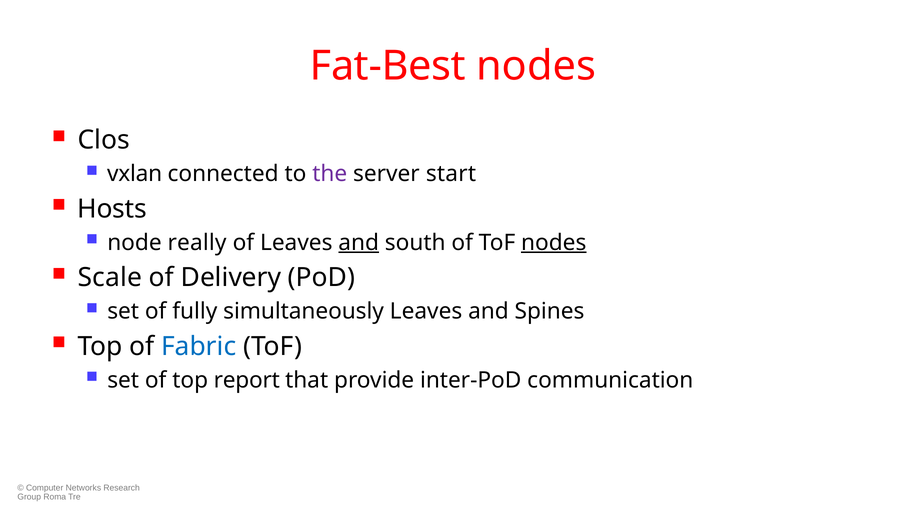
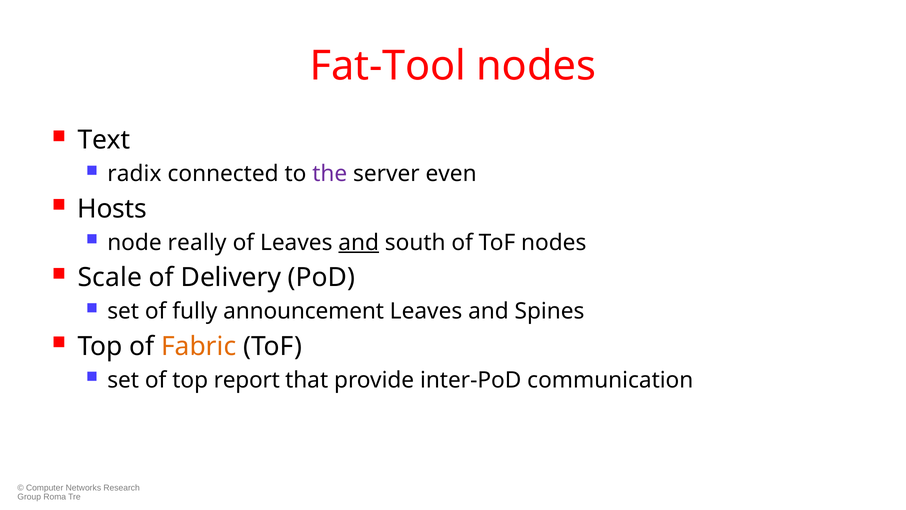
Fat-Best: Fat-Best -> Fat-Tool (388, 66)
Clos: Clos -> Text (104, 140)
vxlan: vxlan -> radix (134, 174)
start: start -> even (451, 174)
nodes underline: present -> none (554, 242)
simultaneously: simultaneously -> announcement (304, 311)
Fabric colour: blue -> orange (199, 346)
